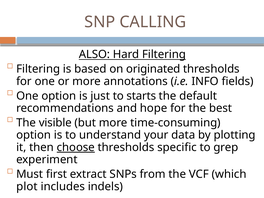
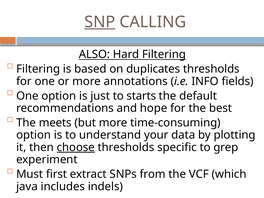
SNP underline: none -> present (100, 22)
originated: originated -> duplicates (153, 69)
visible: visible -> meets (55, 123)
plot: plot -> java (27, 186)
